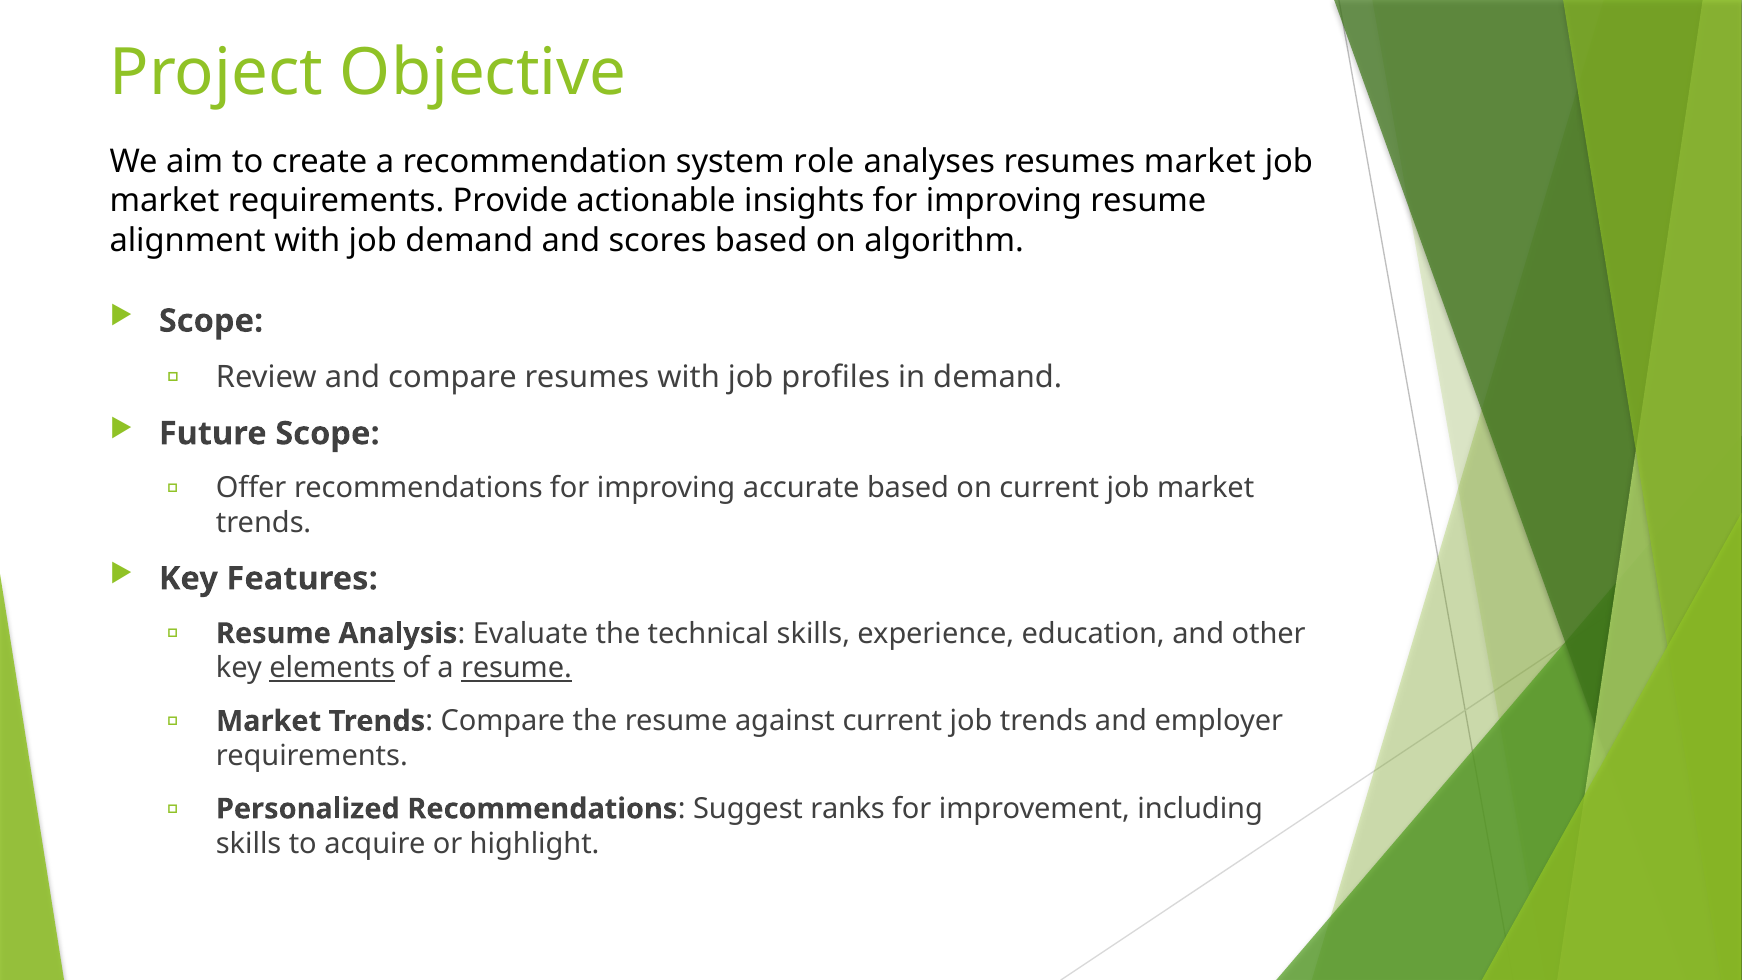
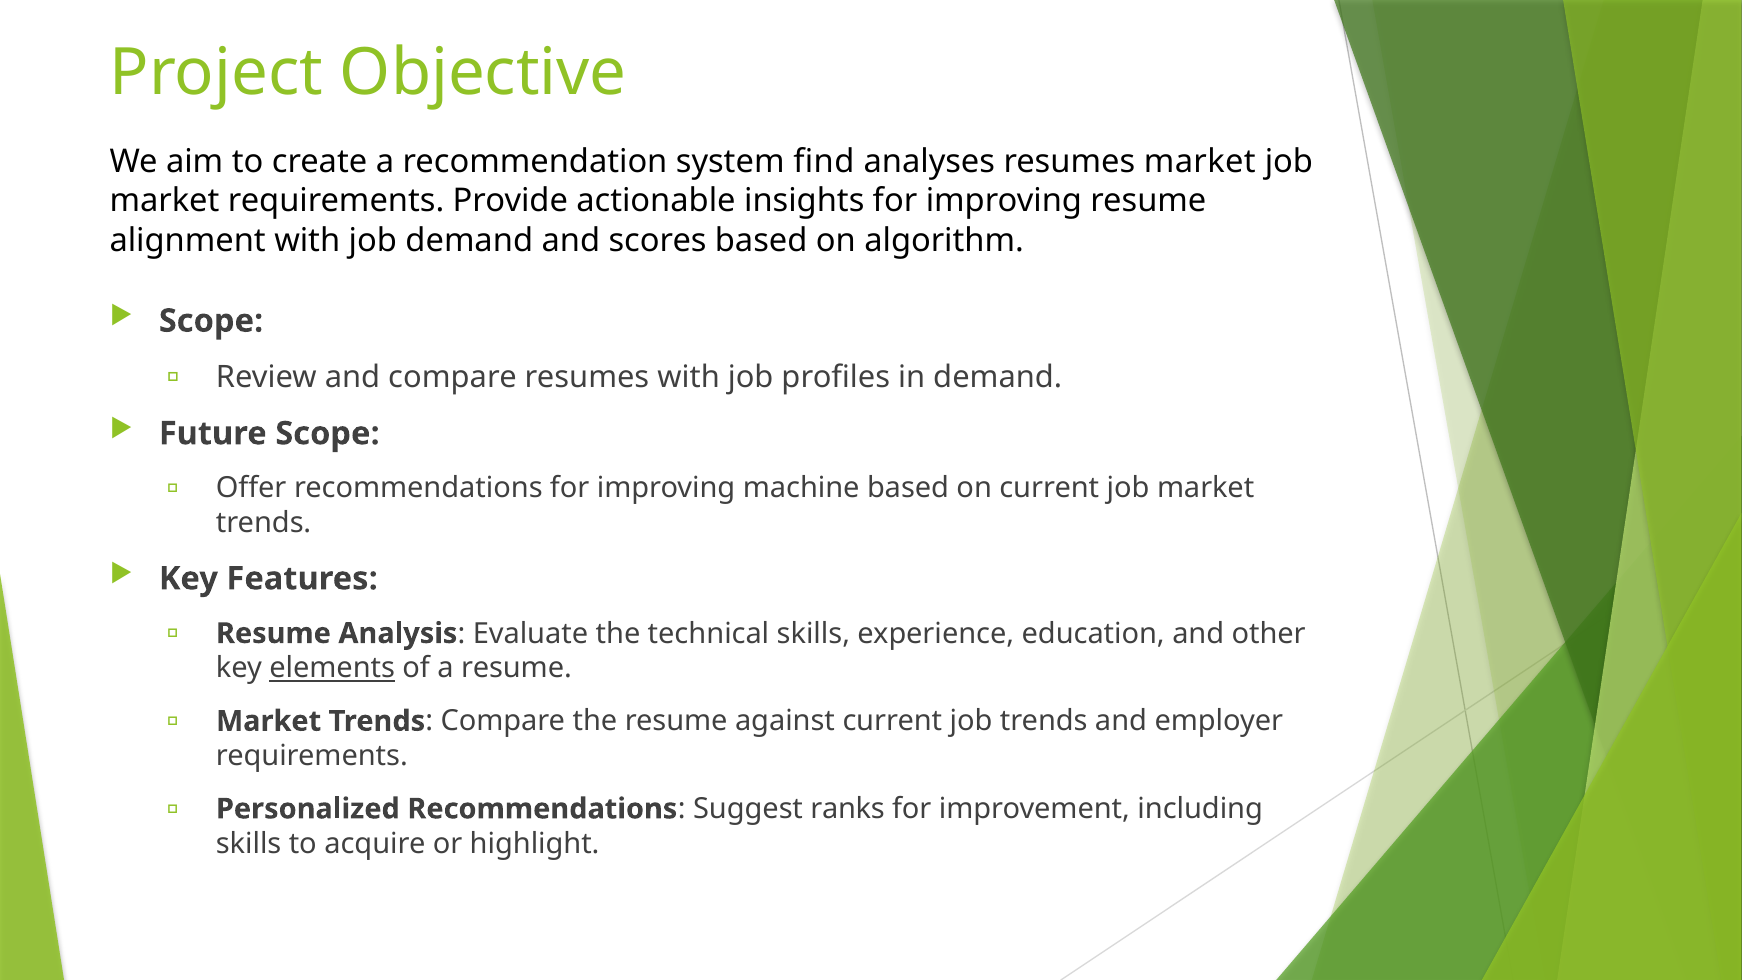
role: role -> find (824, 162)
accurate: accurate -> machine (801, 488)
resume underline: present -> none (516, 668)
